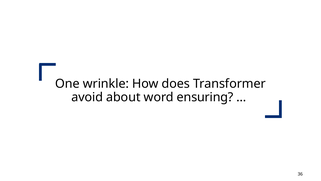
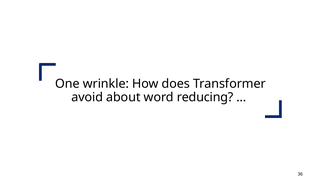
ensuring: ensuring -> reducing (205, 97)
